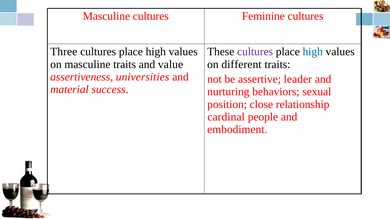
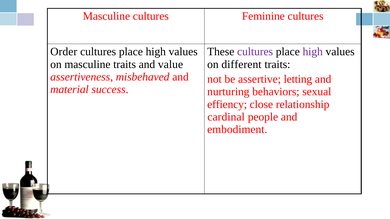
Three: Three -> Order (64, 52)
high colour: blue -> purple (313, 52)
universities: universities -> misbehaved (143, 77)
leader: leader -> letting (298, 79)
position: position -> effiency (227, 104)
